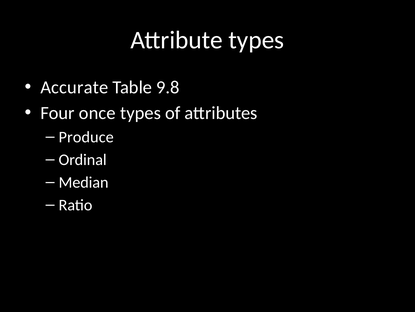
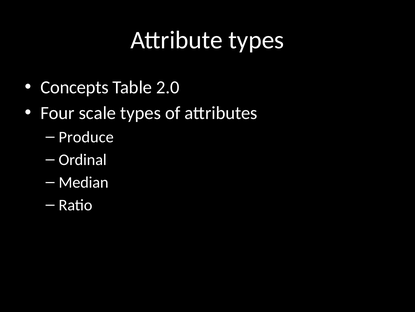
Accurate: Accurate -> Concepts (75, 87)
9.8: 9.8 -> 2.0 (168, 87)
once: once -> scale (97, 113)
